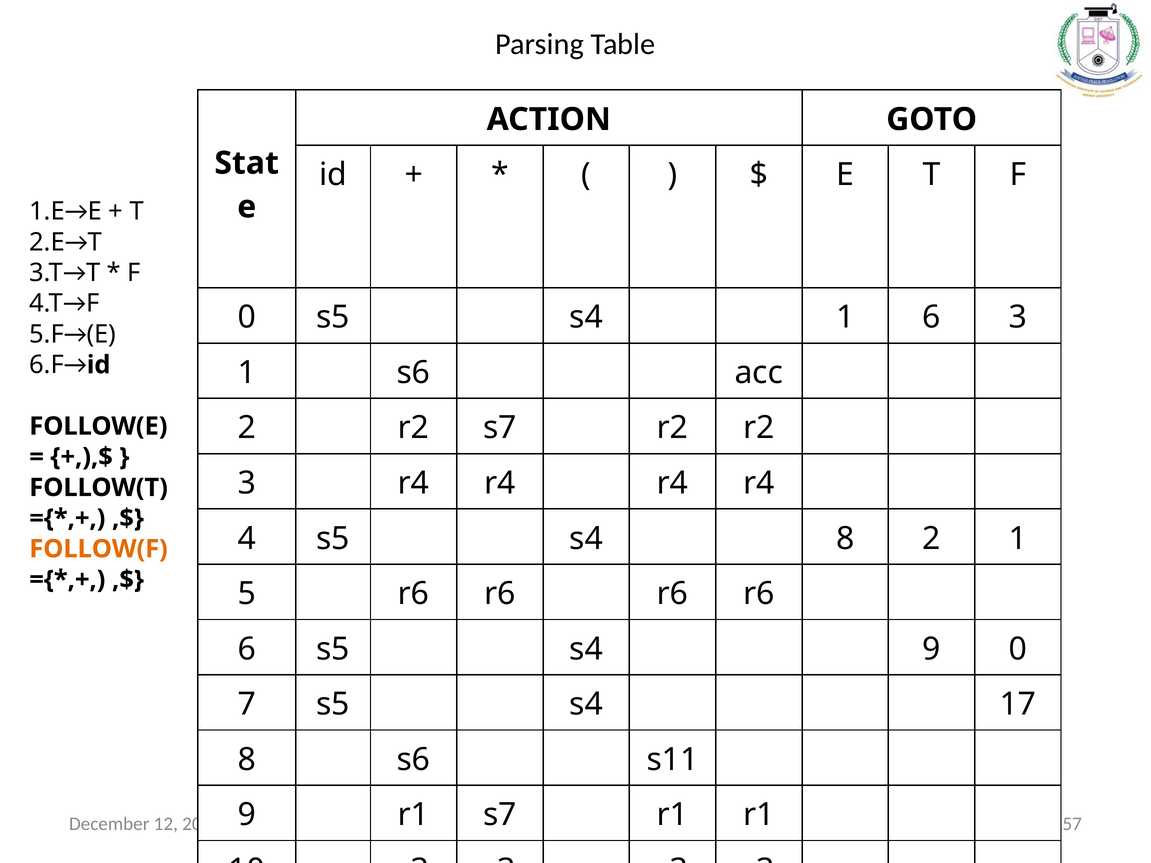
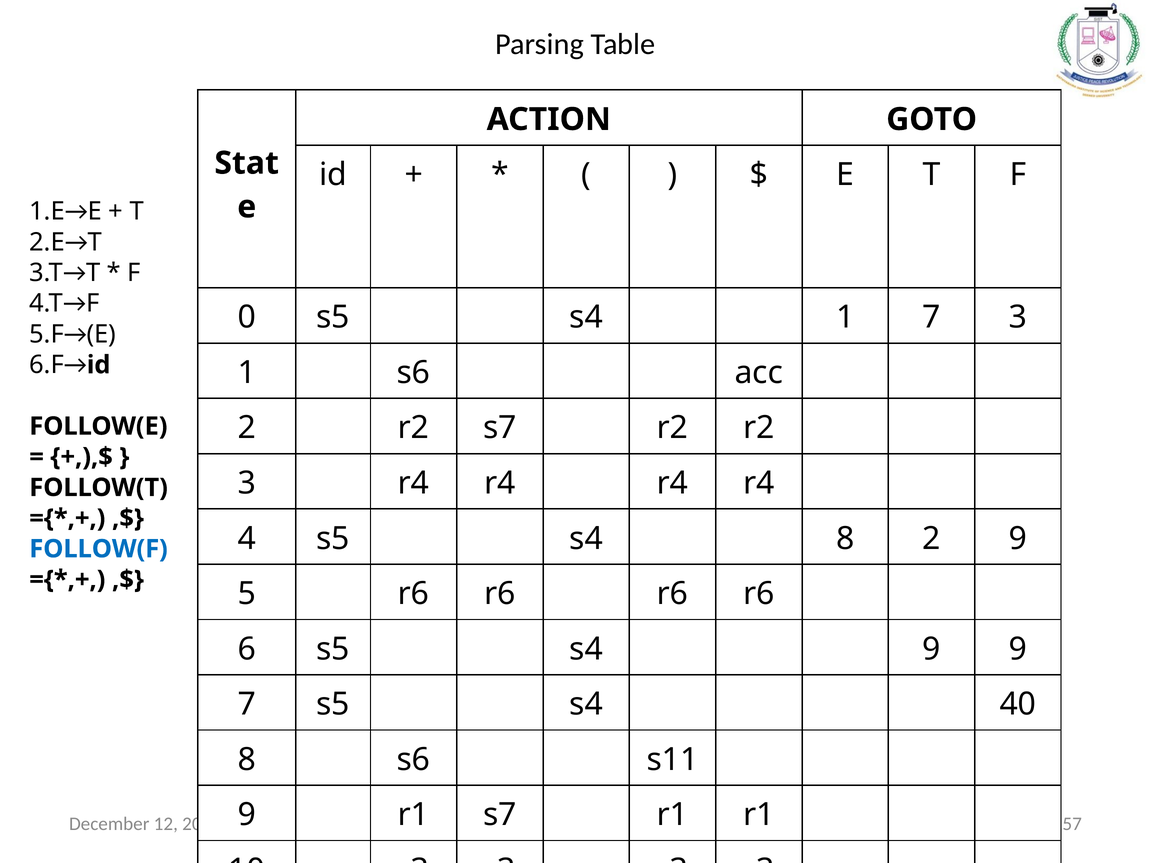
1 6: 6 -> 7 (932, 317)
2 1: 1 -> 9 (1018, 539)
FOLLOW(F colour: orange -> blue (99, 549)
9 0: 0 -> 9 (1018, 649)
17: 17 -> 40 (1018, 704)
